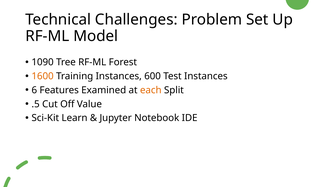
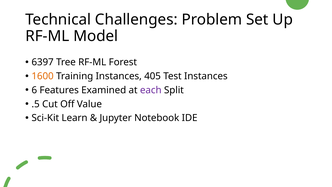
1090: 1090 -> 6397 (43, 62)
600: 600 -> 405 (153, 76)
each colour: orange -> purple (151, 90)
